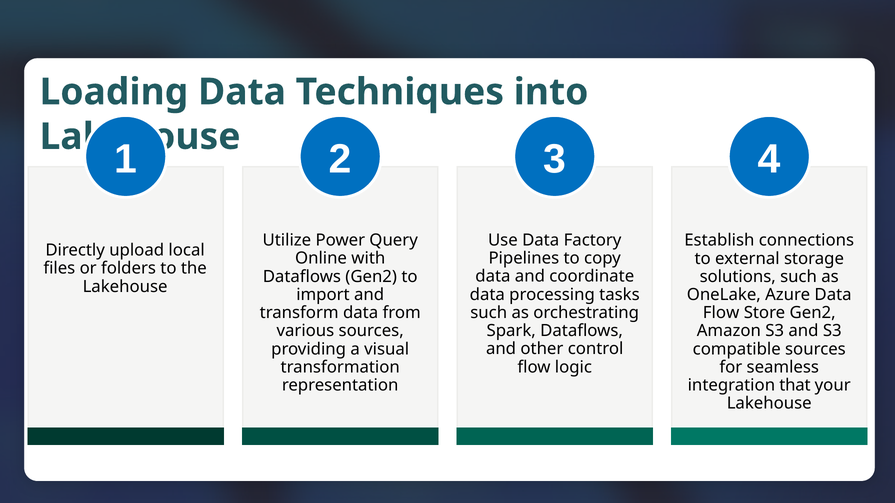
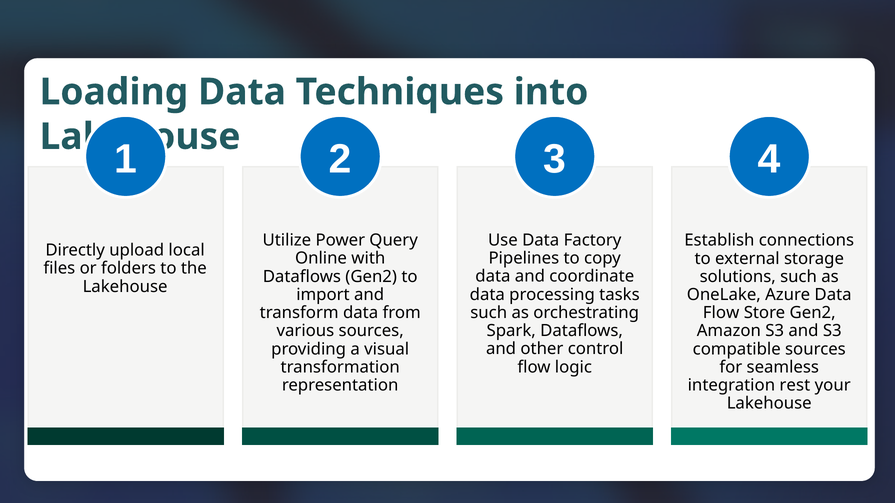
that: that -> rest (795, 386)
